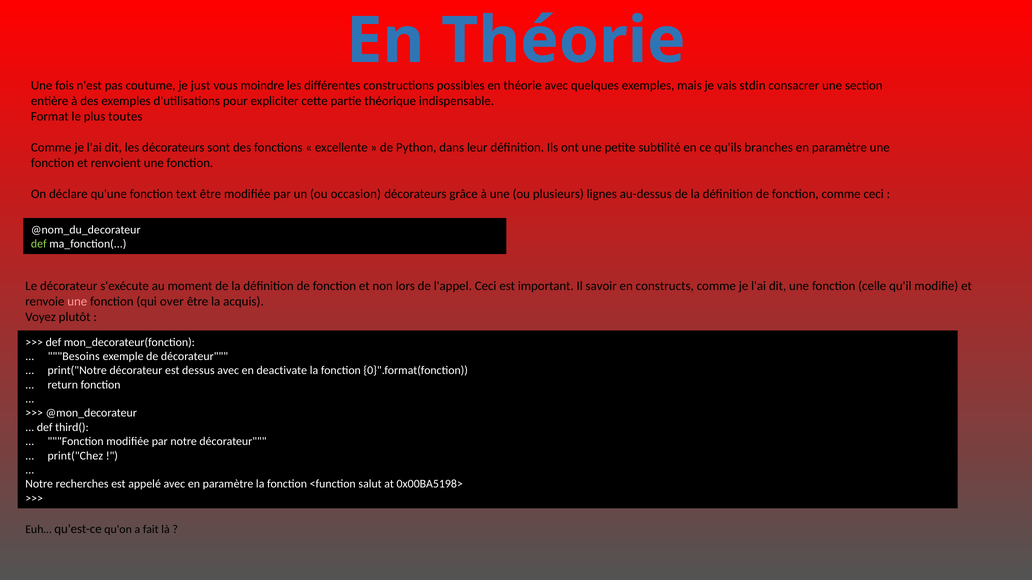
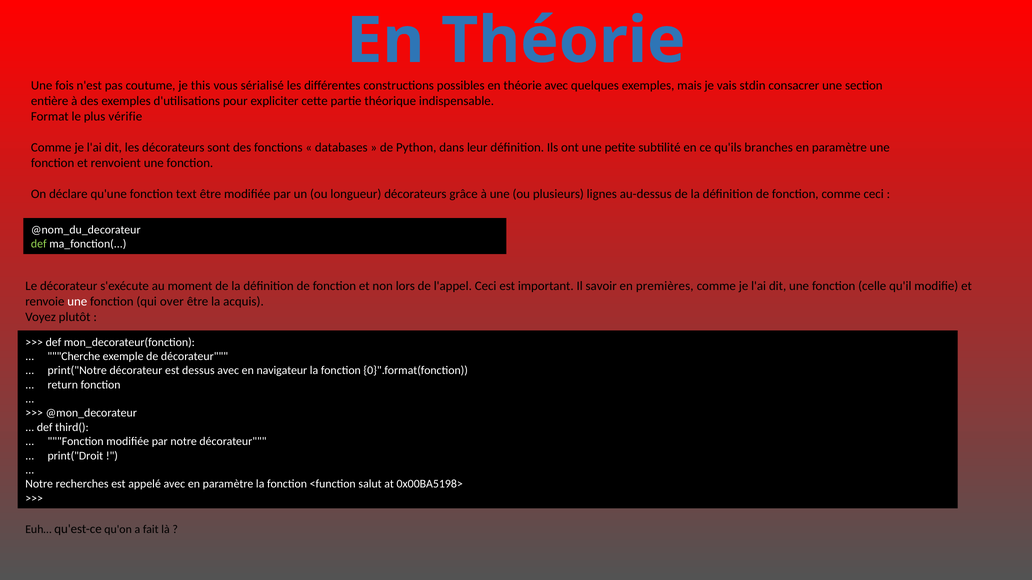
just: just -> this (201, 86)
moindre: moindre -> sérialisé (262, 86)
toutes: toutes -> vérifie (125, 117)
excellente: excellente -> databases (341, 148)
occasion: occasion -> longueur (356, 194)
constructs: constructs -> premières (665, 286)
une colour: pink -> white (77, 302)
Besoins: Besoins -> Cherche (74, 357)
deactivate: deactivate -> navigateur (282, 371)
print("Chez: print("Chez -> print("Droit (75, 456)
